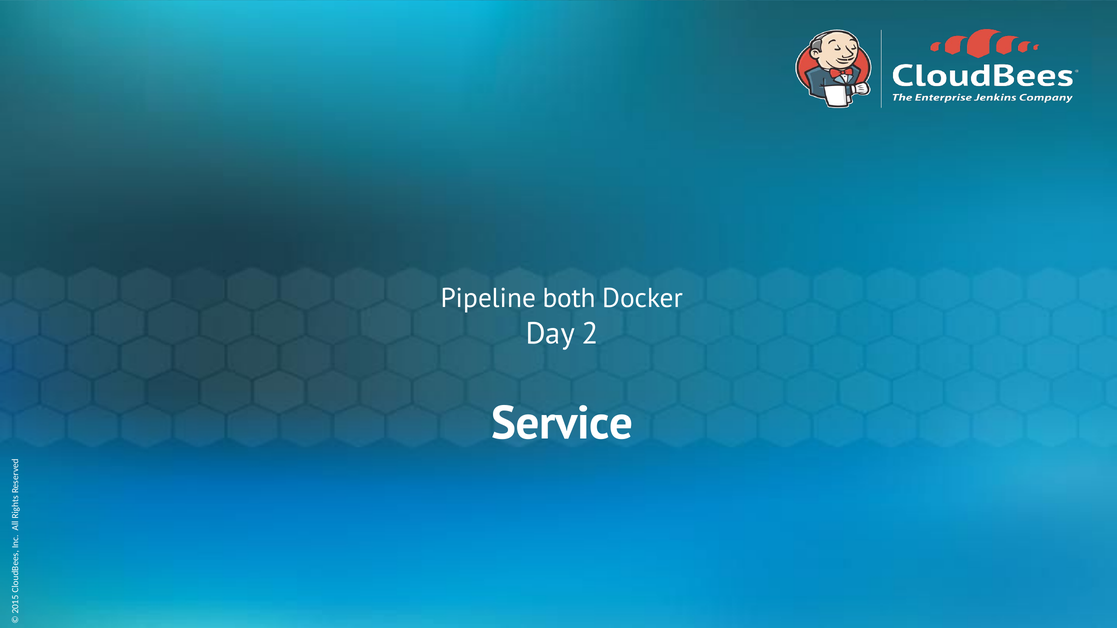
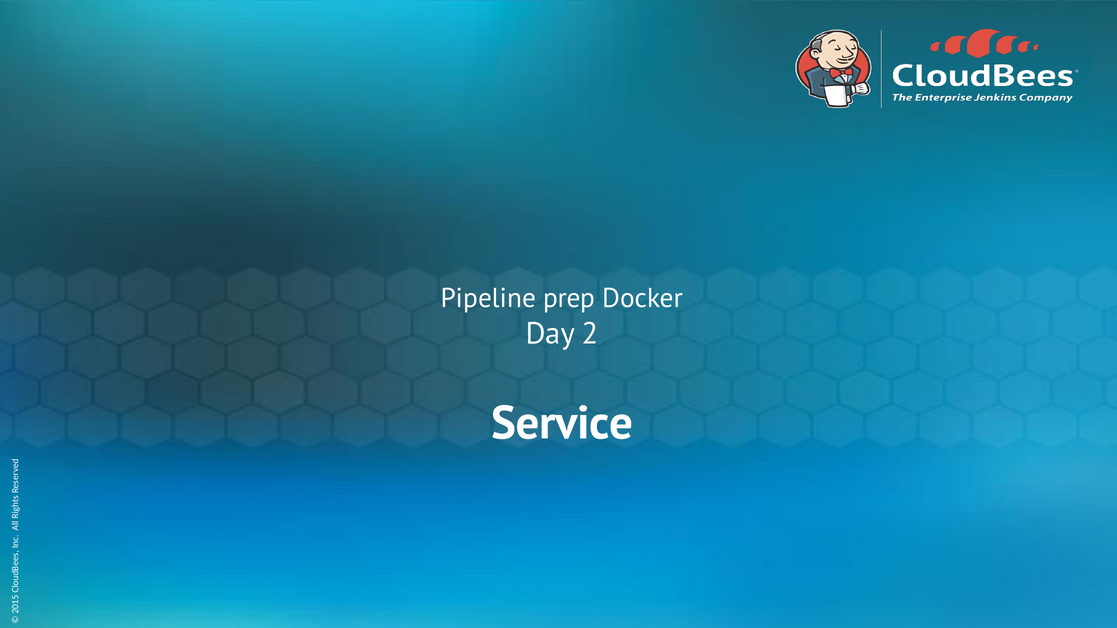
both: both -> prep (569, 299)
